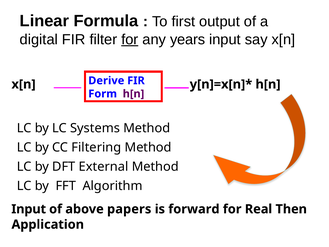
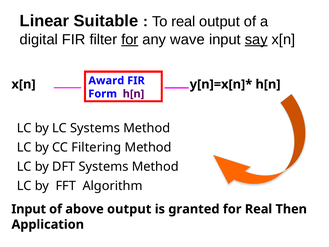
Formula: Formula -> Suitable (106, 21)
To first: first -> real (183, 21)
years: years -> wave (187, 39)
say underline: none -> present (256, 39)
Derive: Derive -> Award (106, 81)
DFT External: External -> Systems (104, 166)
above papers: papers -> output (129, 209)
forward: forward -> granted (194, 209)
